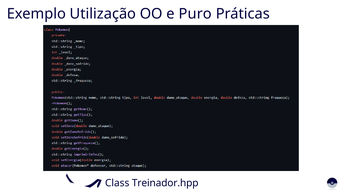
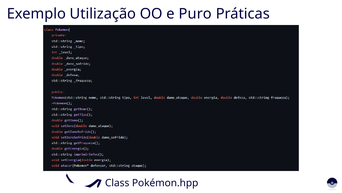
Treinador.hpp: Treinador.hpp -> Pokémon.hpp (165, 182)
